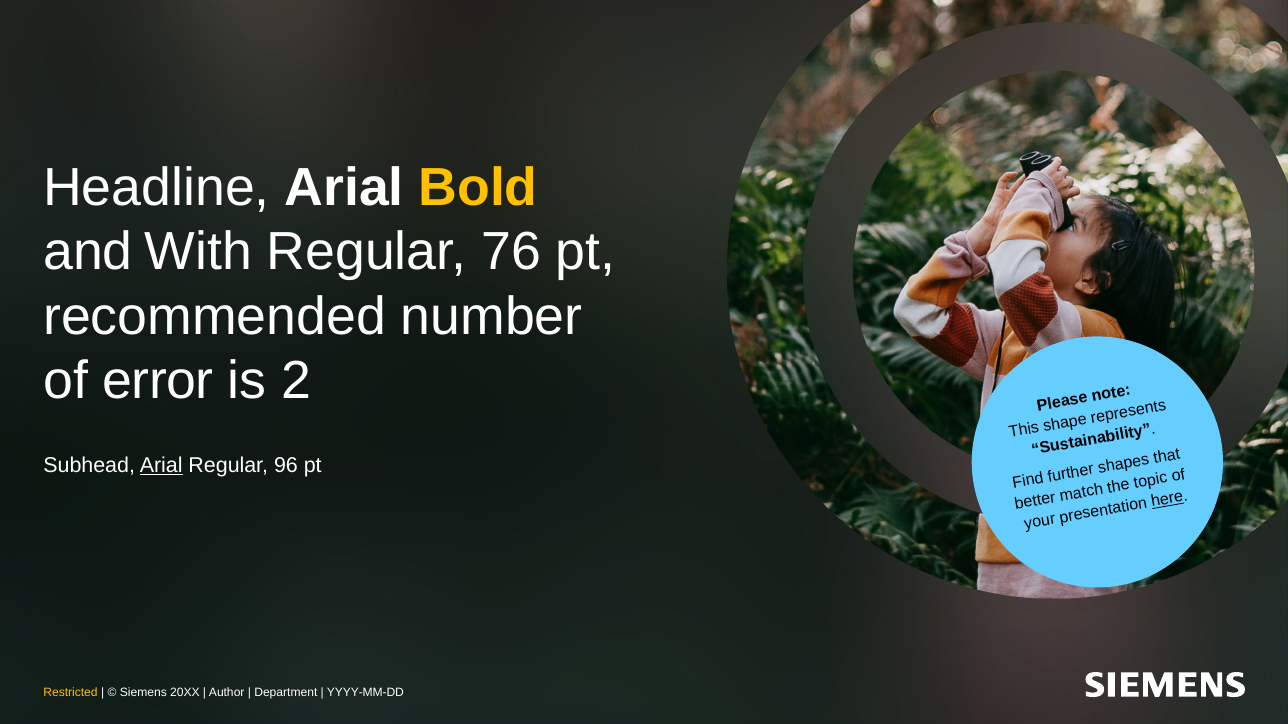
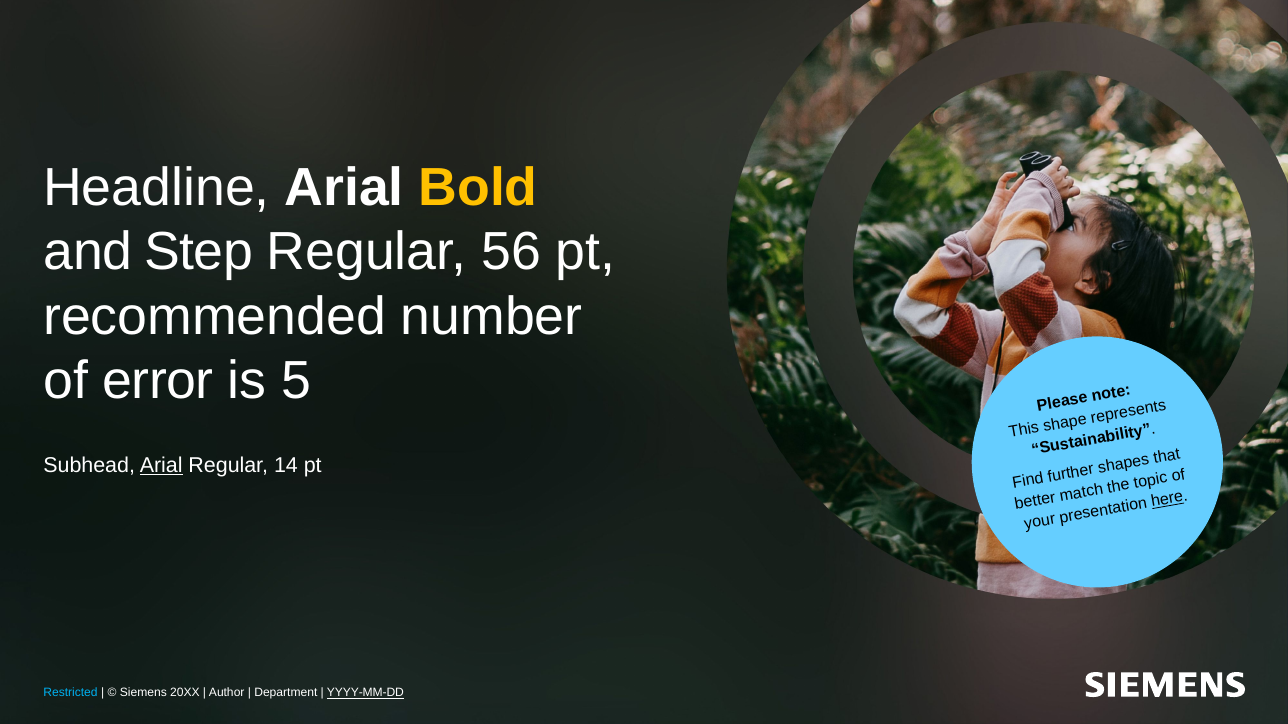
With: With -> Step (199, 252)
76: 76 -> 56 (511, 252)
2: 2 -> 5 (296, 381)
96: 96 -> 14 (286, 466)
Restricted colour: yellow -> light blue (71, 693)
YYYY-MM-DD underline: none -> present (365, 693)
